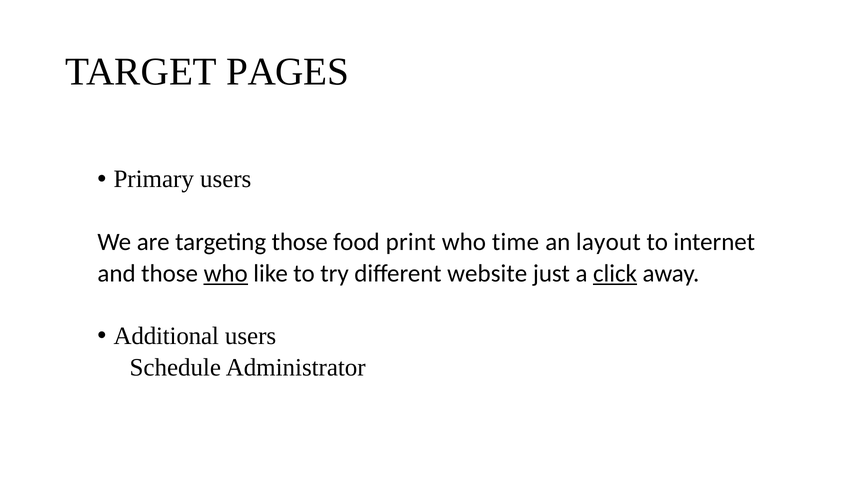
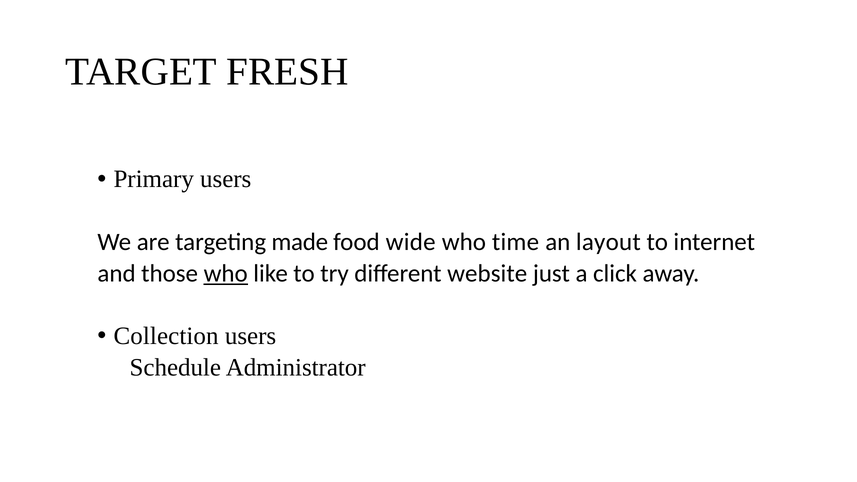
PAGES: PAGES -> FRESH (287, 72)
targeting those: those -> made (300, 242)
print: print -> wide (411, 242)
click underline: present -> none (615, 273)
Additional: Additional -> Collection (166, 336)
